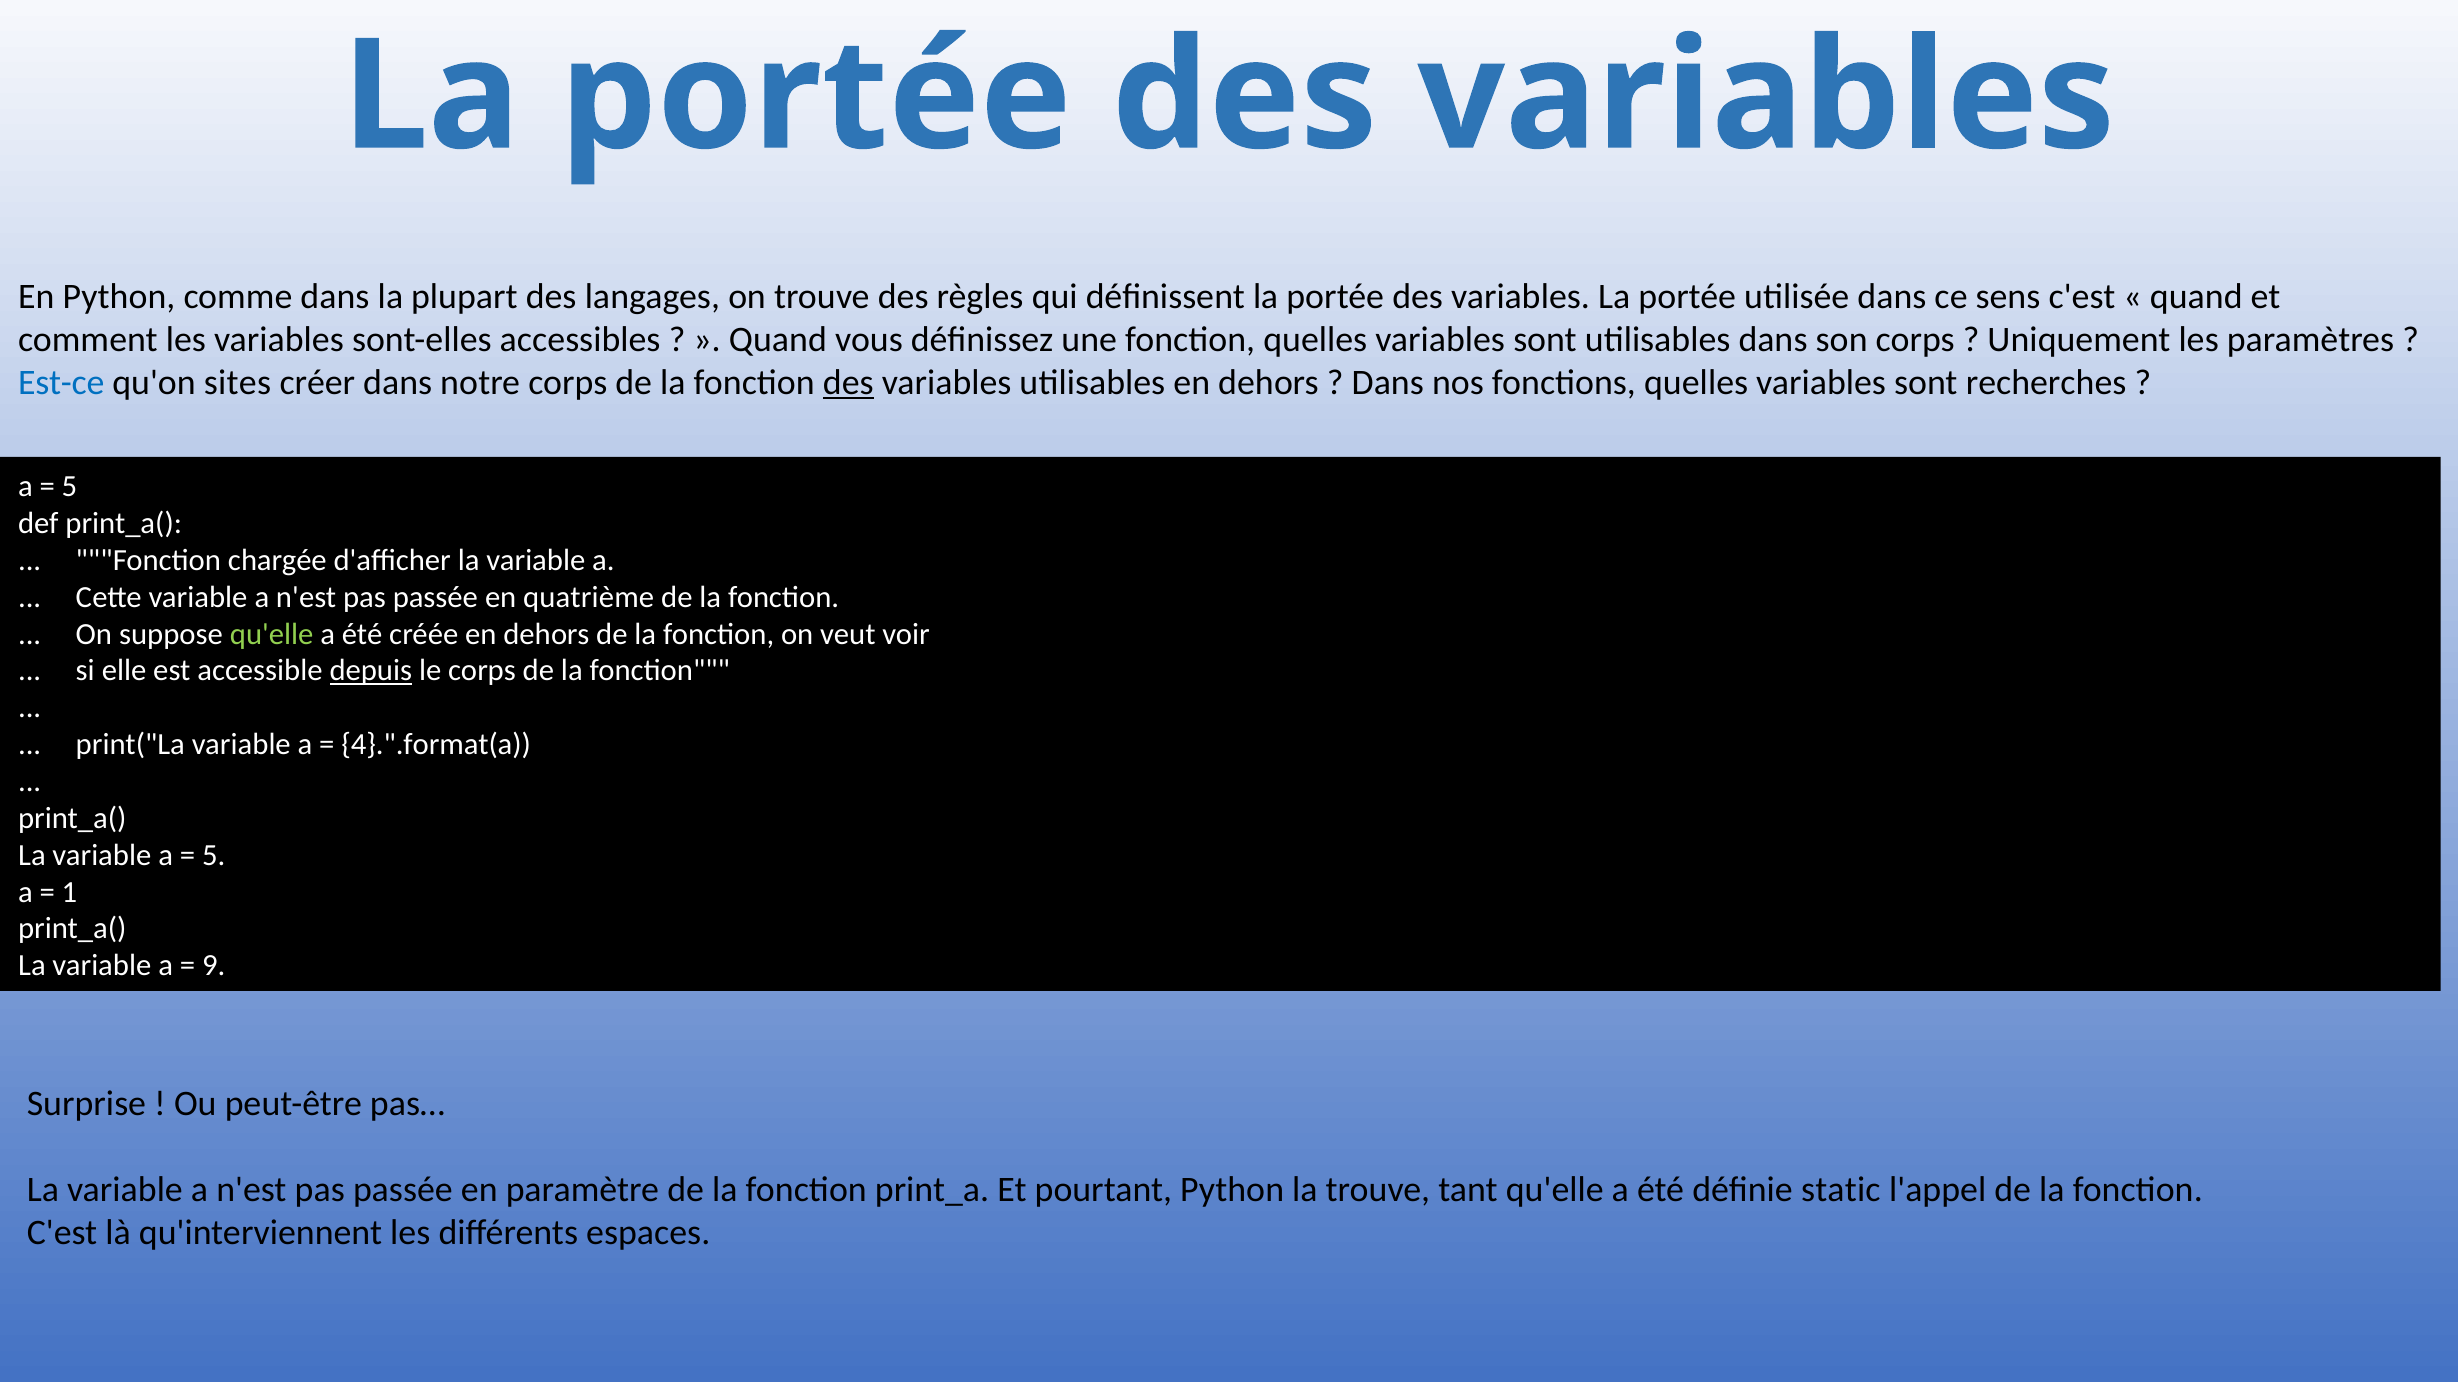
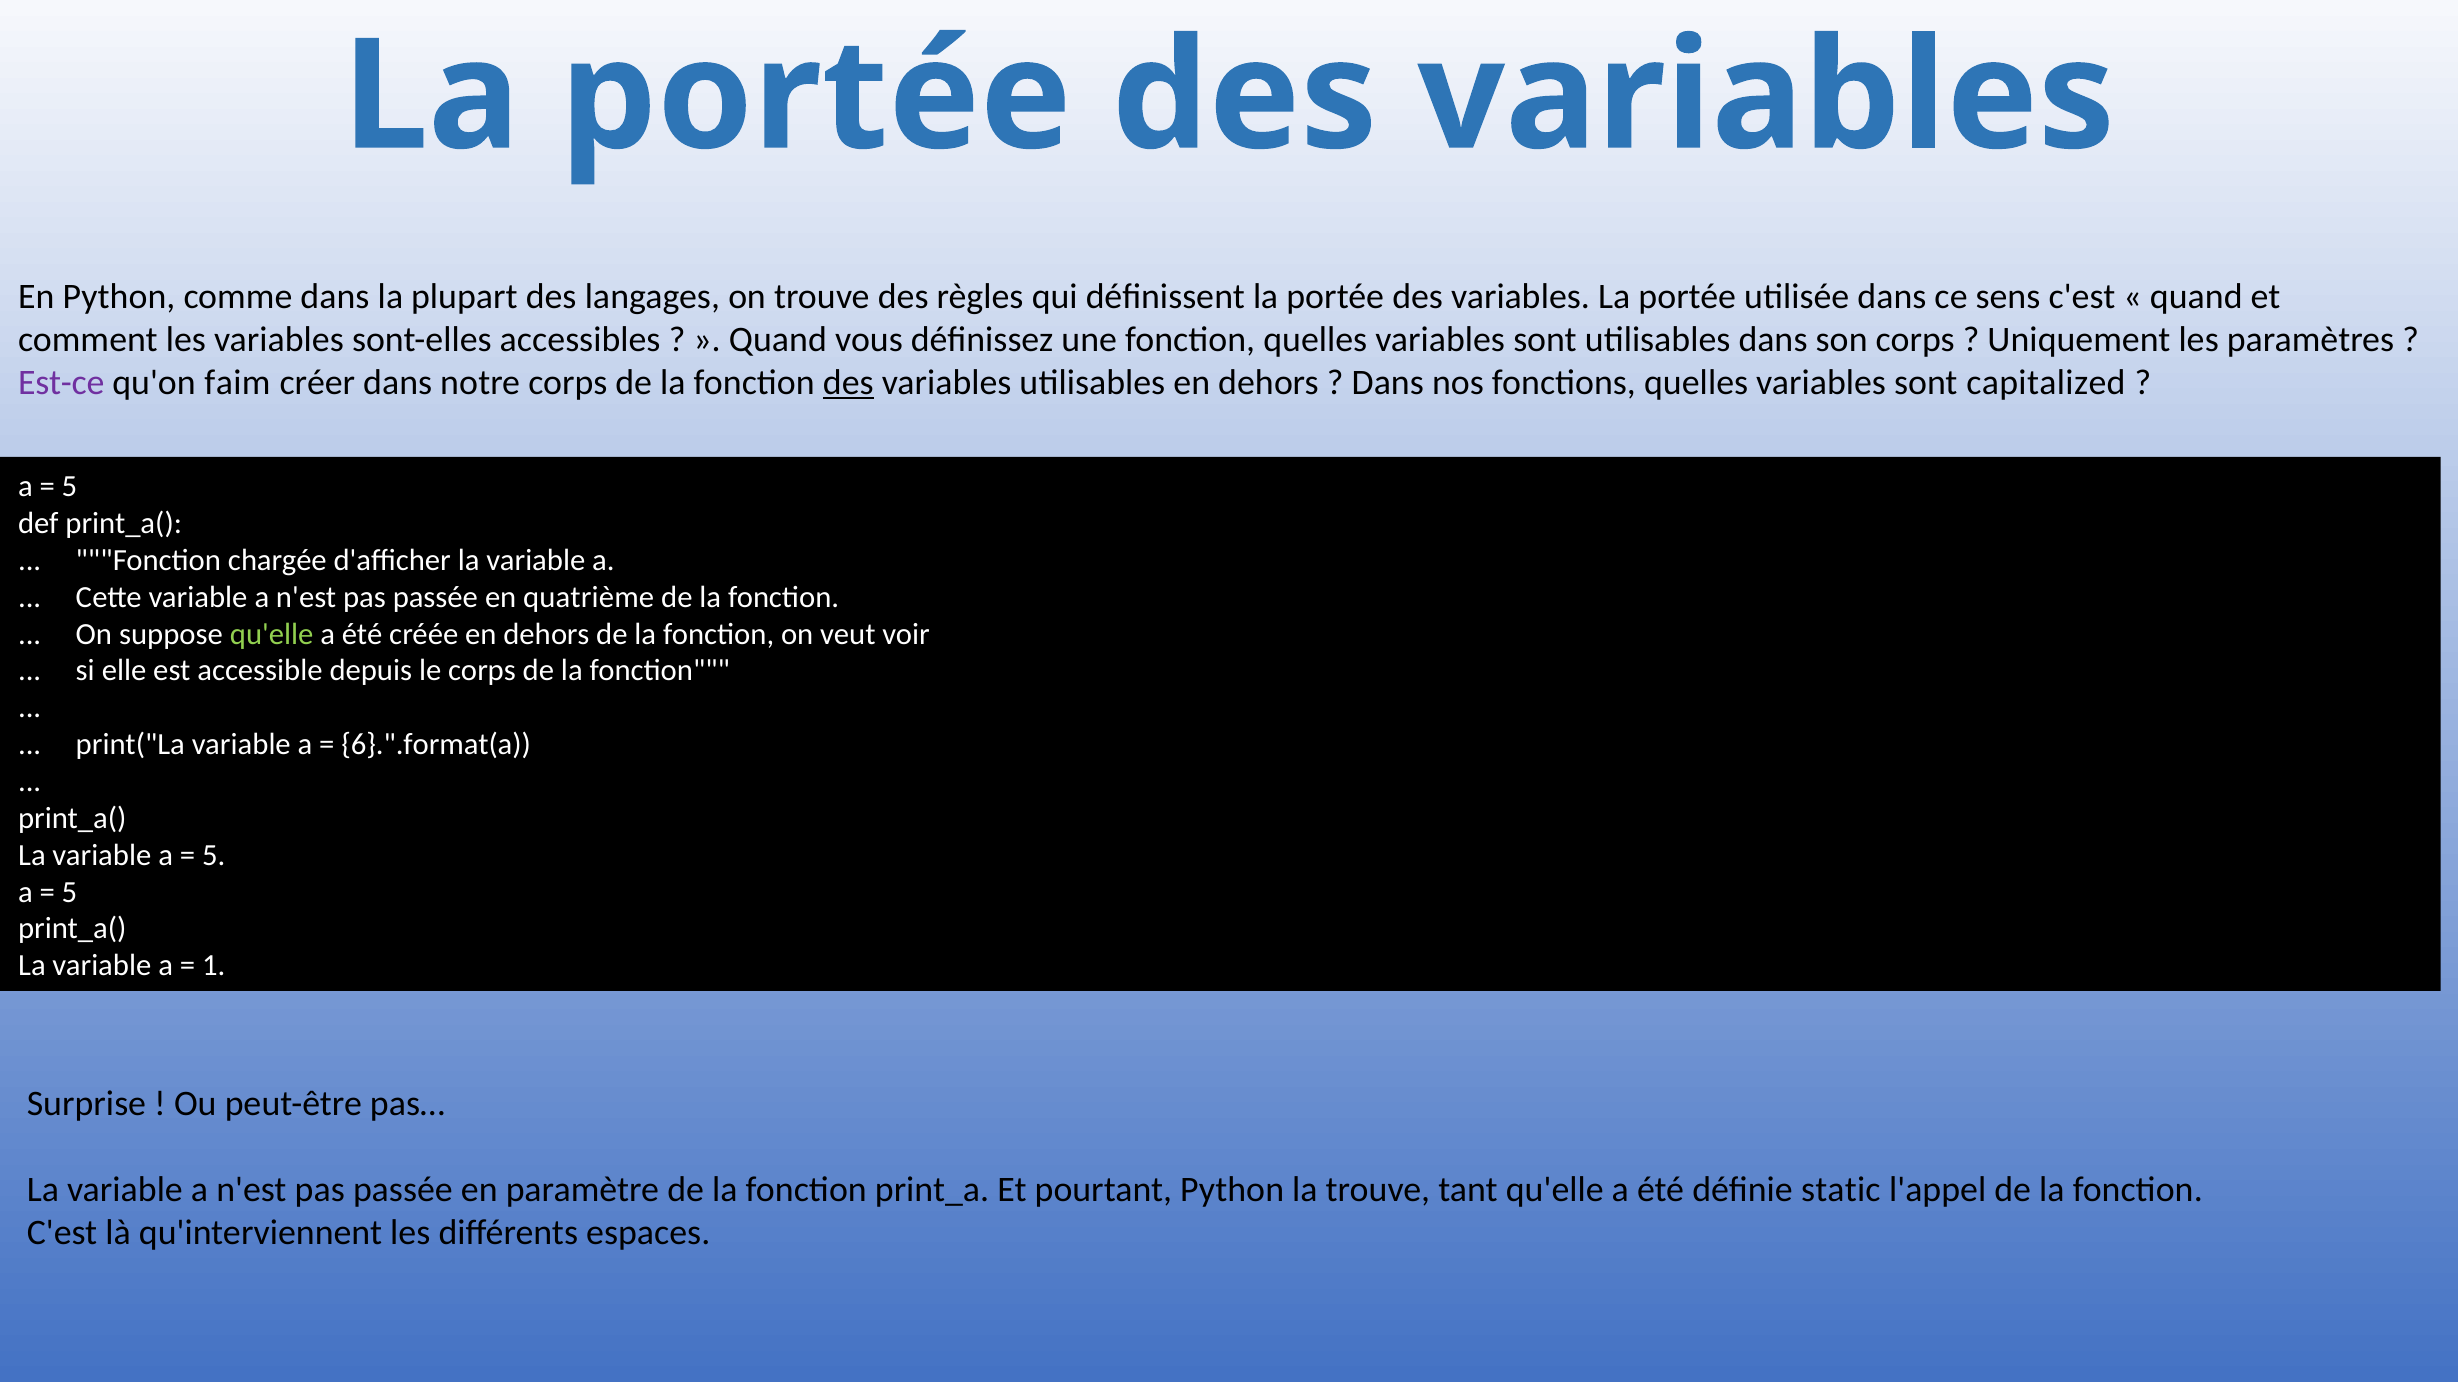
Est-ce colour: blue -> purple (61, 382)
sites: sites -> faim (237, 382)
recherches: recherches -> capitalized (2046, 382)
depuis underline: present -> none (371, 671)
4}.".format(a: 4}.".format(a -> 6}.".format(a (436, 745)
1: 1 -> 5 (69, 892)
9: 9 -> 1 (214, 966)
